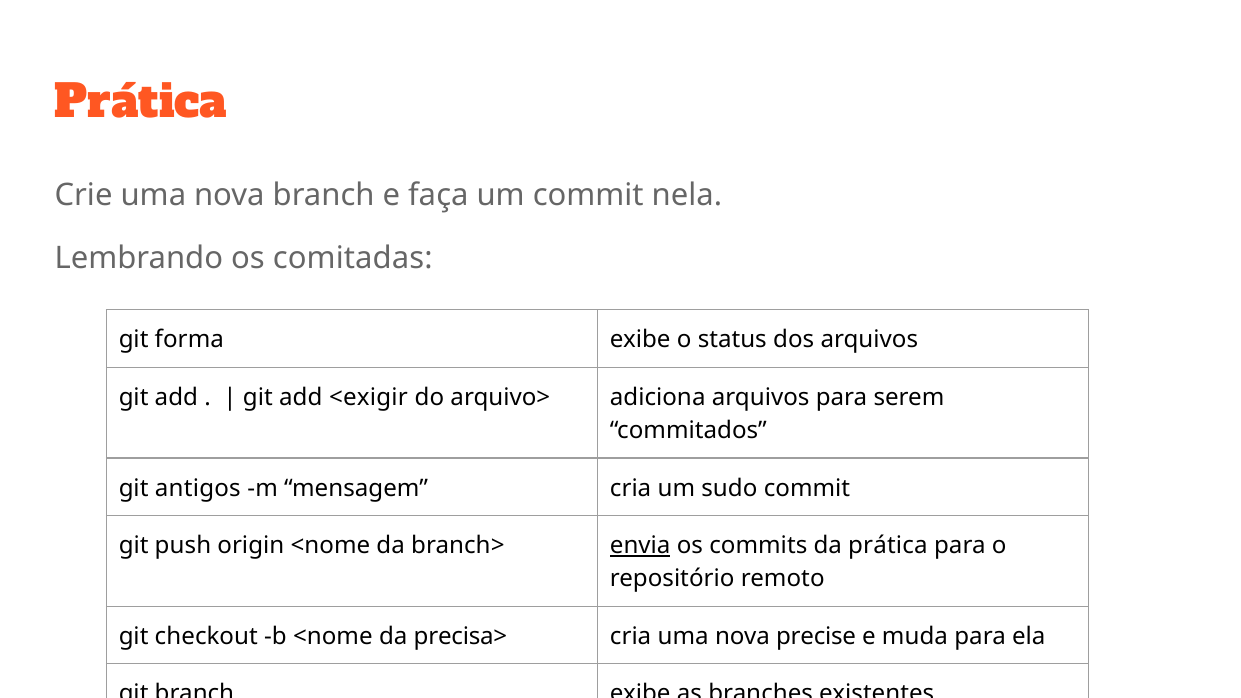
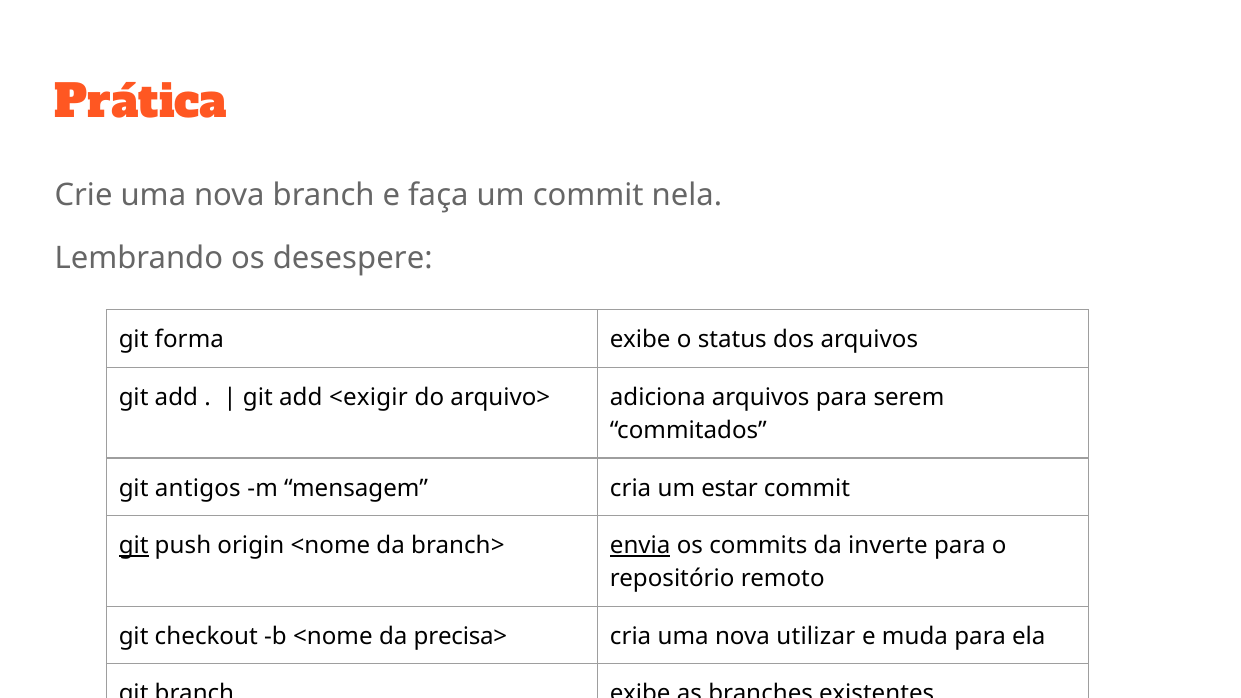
comitadas: comitadas -> desespere (353, 259)
sudo: sudo -> estar (730, 488)
git underline: none -> present (134, 546)
da prática: prática -> inverte (888, 546)
precise: precise -> utilizar (816, 636)
